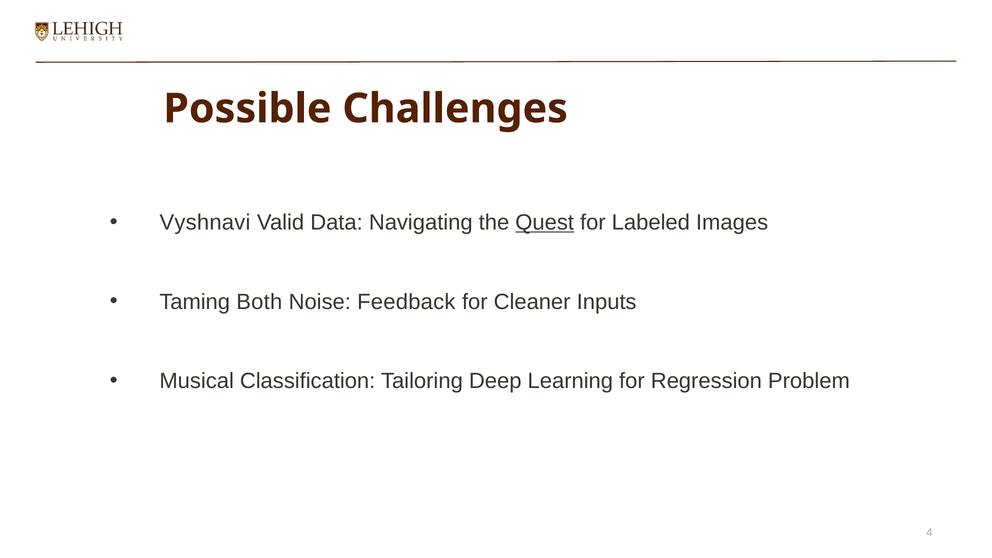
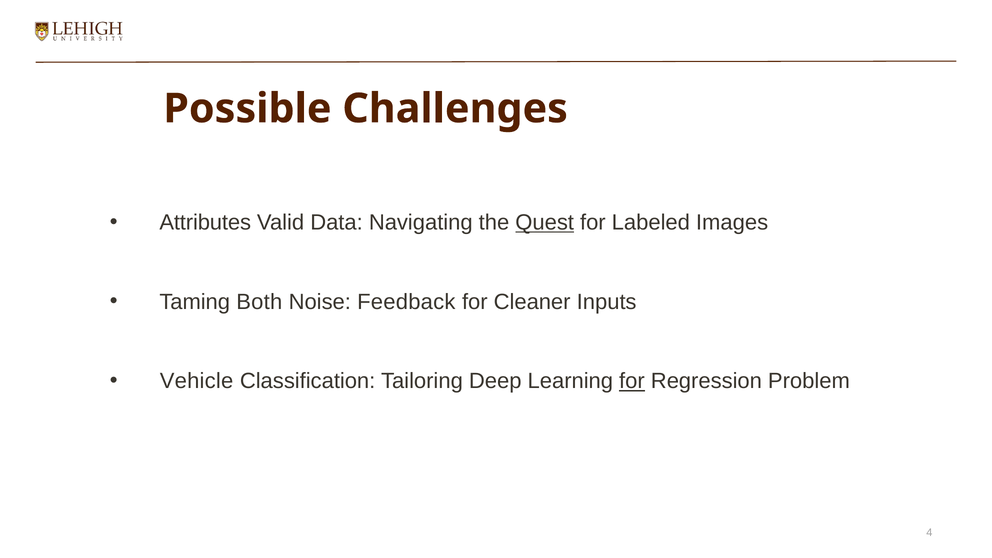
Vyshnavi: Vyshnavi -> Attributes (205, 223)
Musical: Musical -> Vehicle (197, 381)
for underline: none -> present (632, 381)
